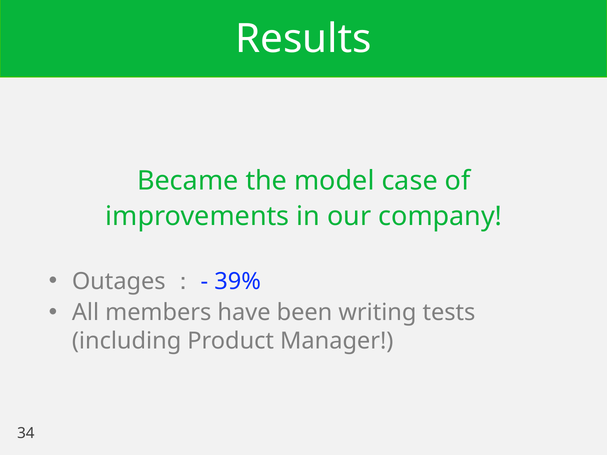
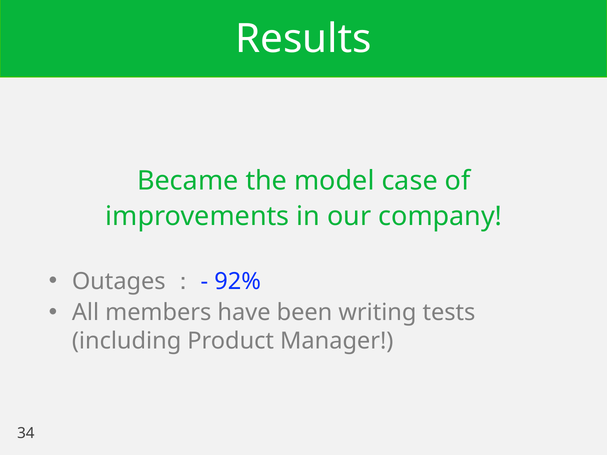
39%: 39% -> 92% (238, 281)
